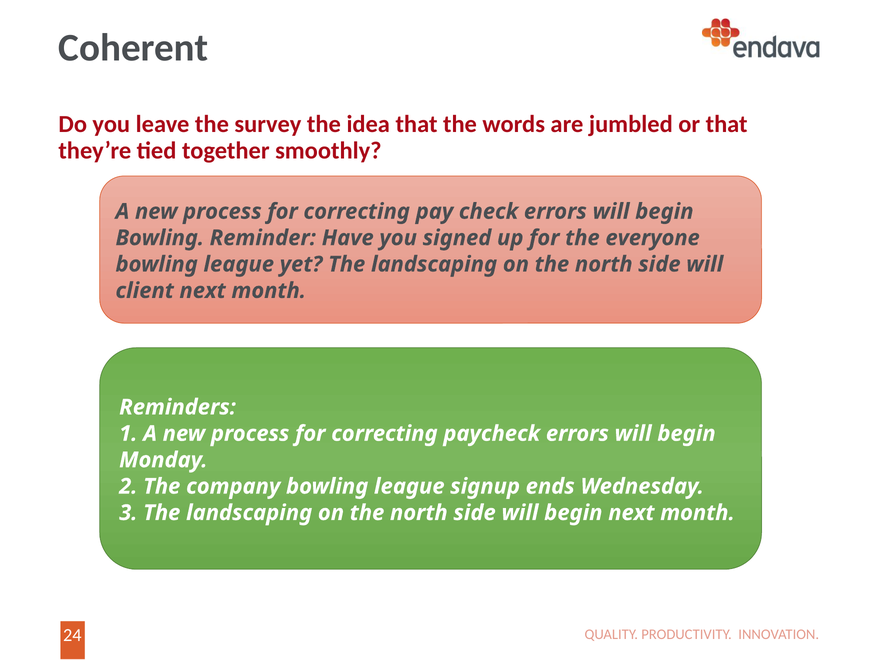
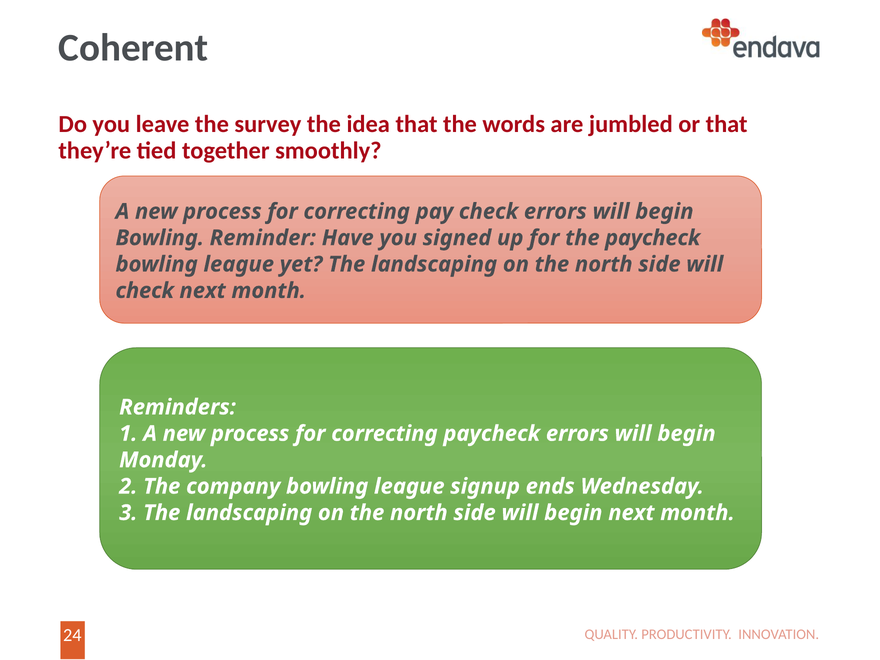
the everyone: everyone -> paycheck (653, 238)
client: client -> check (145, 291)
